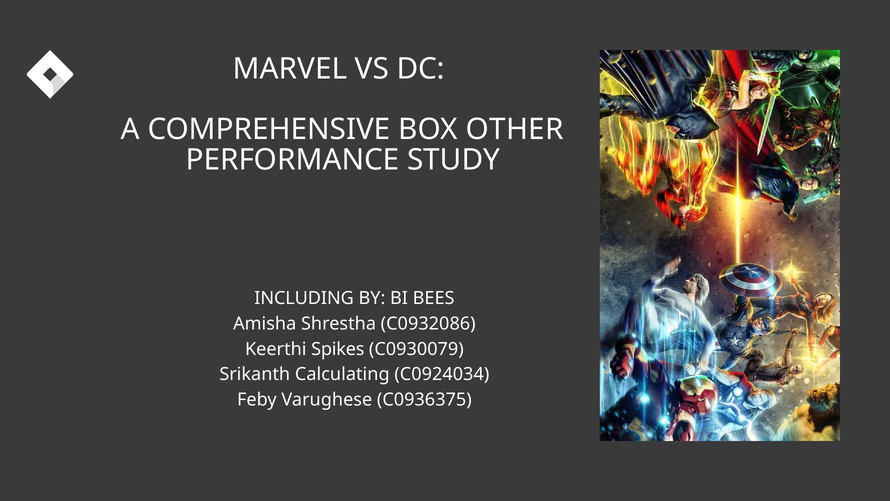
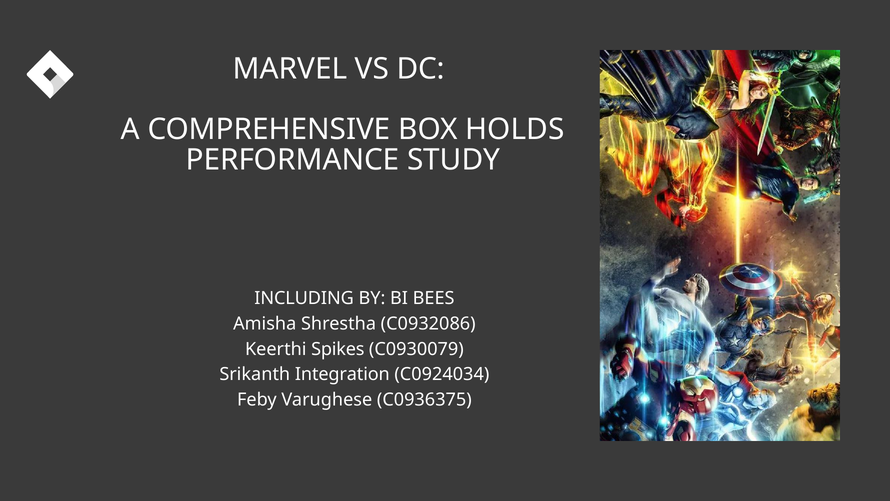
OTHER: OTHER -> HOLDS (515, 129)
Calculating: Calculating -> Integration (342, 374)
